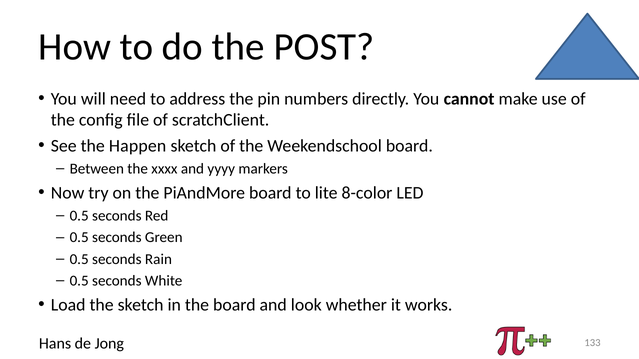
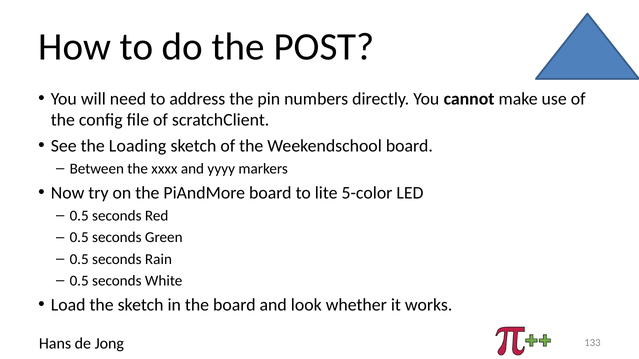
Happen: Happen -> Loading (138, 146)
8-color: 8-color -> 5-color (367, 193)
